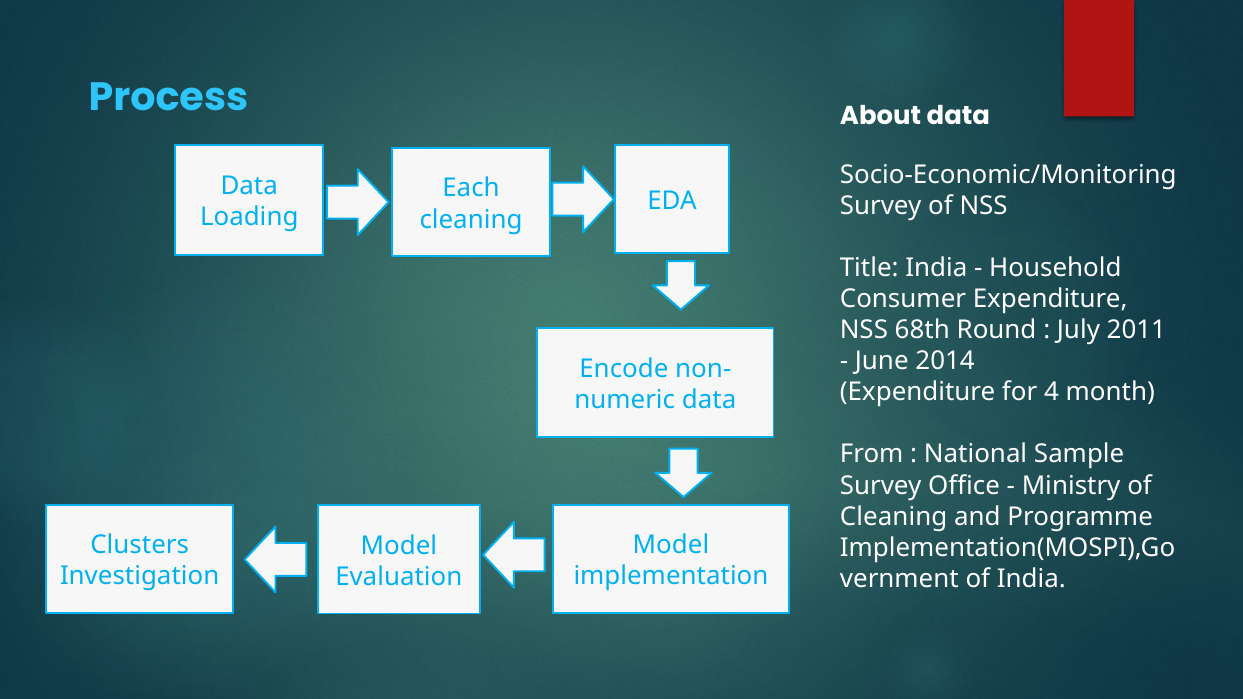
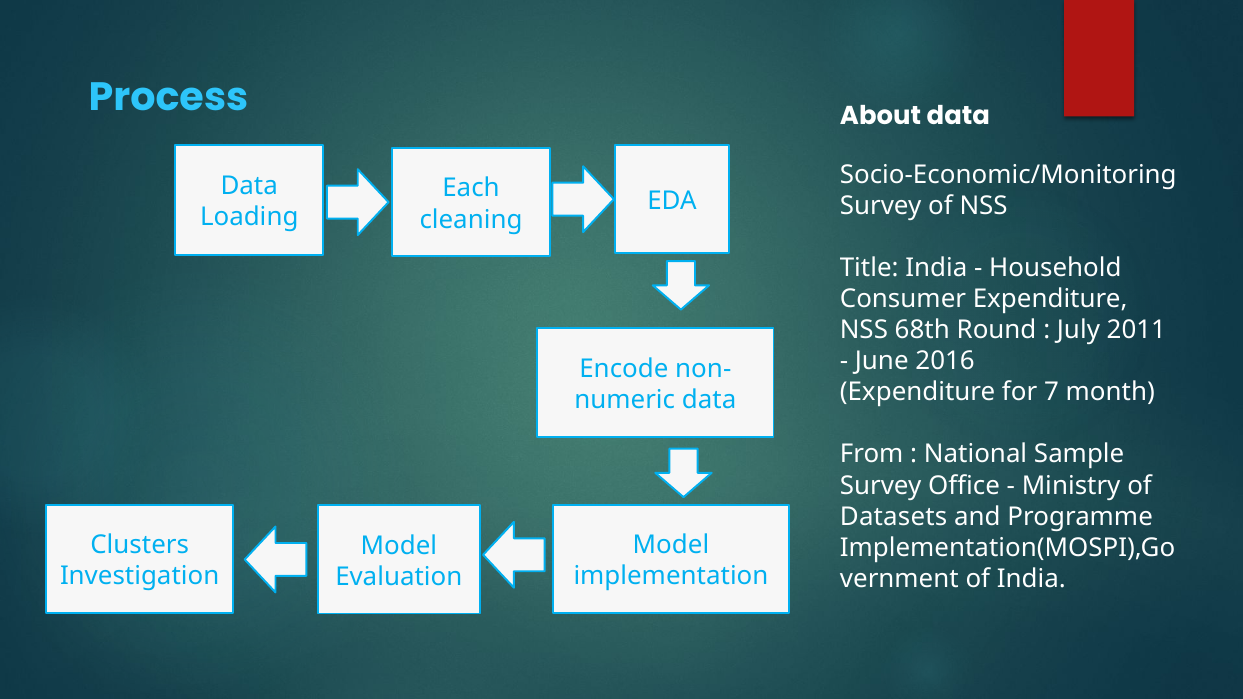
2014: 2014 -> 2016 (945, 361)
4: 4 -> 7 (1051, 392)
Cleaning: Cleaning -> Datasets (894, 517)
